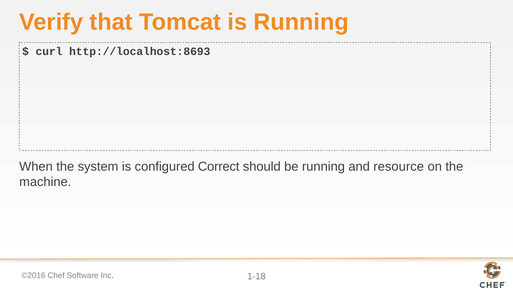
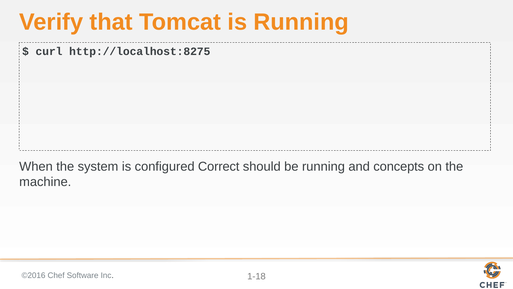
http://localhost:8693: http://localhost:8693 -> http://localhost:8275 (140, 51)
resource: resource -> concepts (399, 166)
